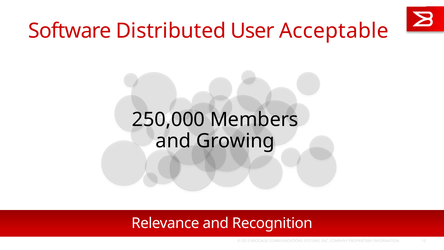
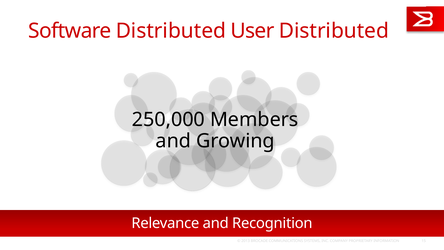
User Acceptable: Acceptable -> Distributed (334, 31)
